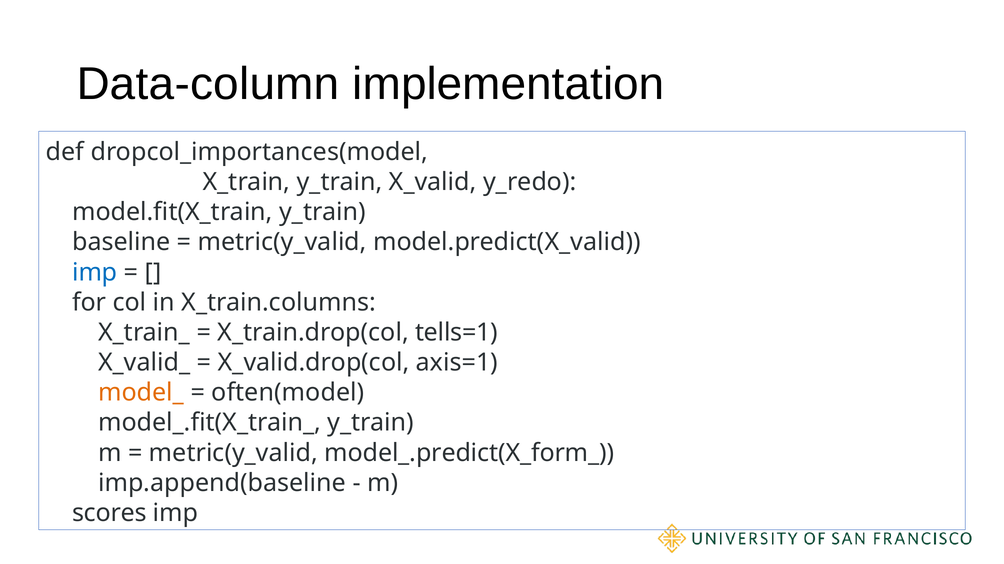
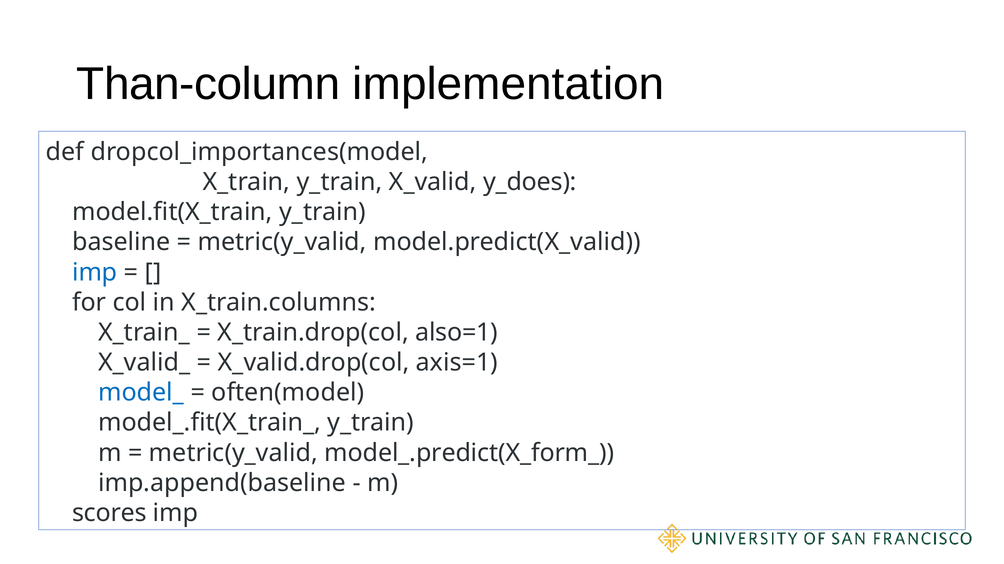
Data-column: Data-column -> Than-column (208, 84)
y_redo: y_redo -> y_does (530, 182)
tells=1: tells=1 -> also=1 (457, 333)
model_ colour: orange -> blue (141, 393)
